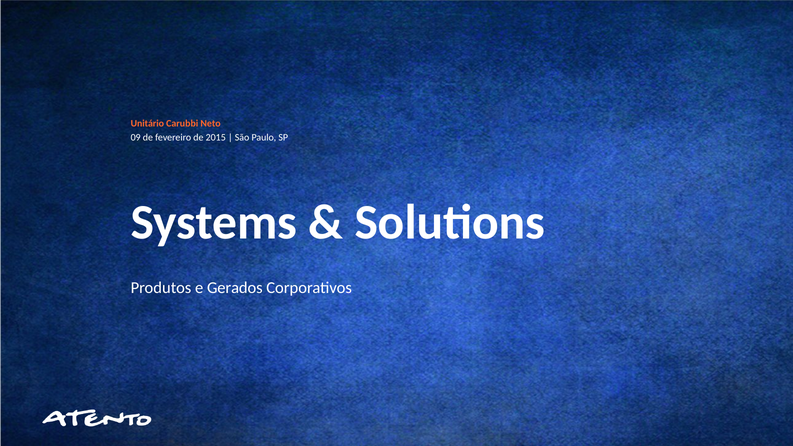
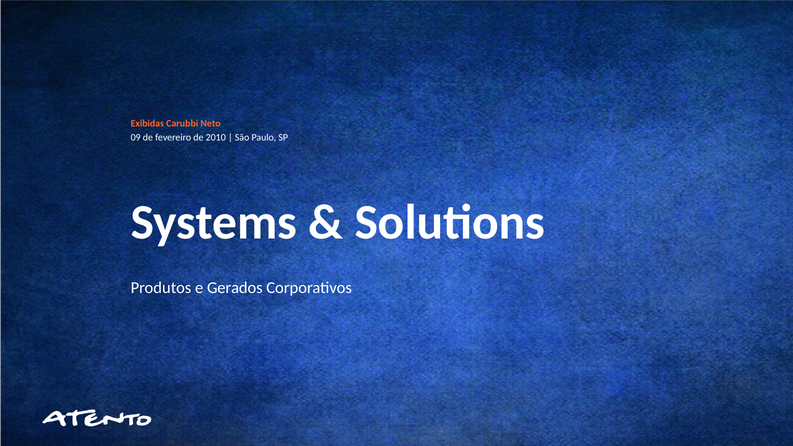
Unitário: Unitário -> Exibidas (147, 124)
2015: 2015 -> 2010 (216, 138)
